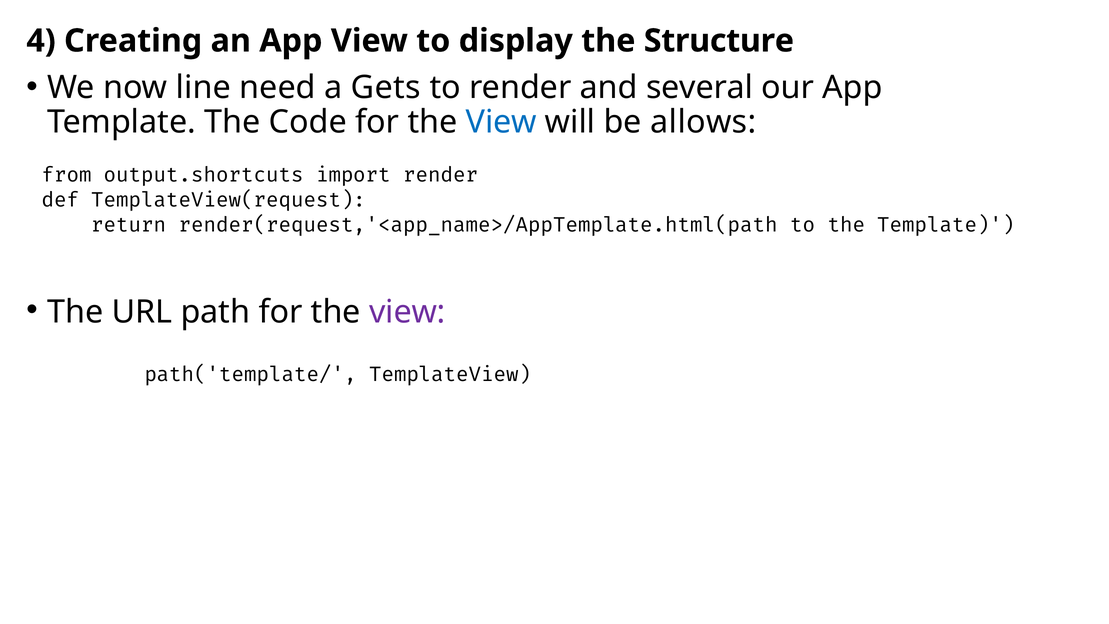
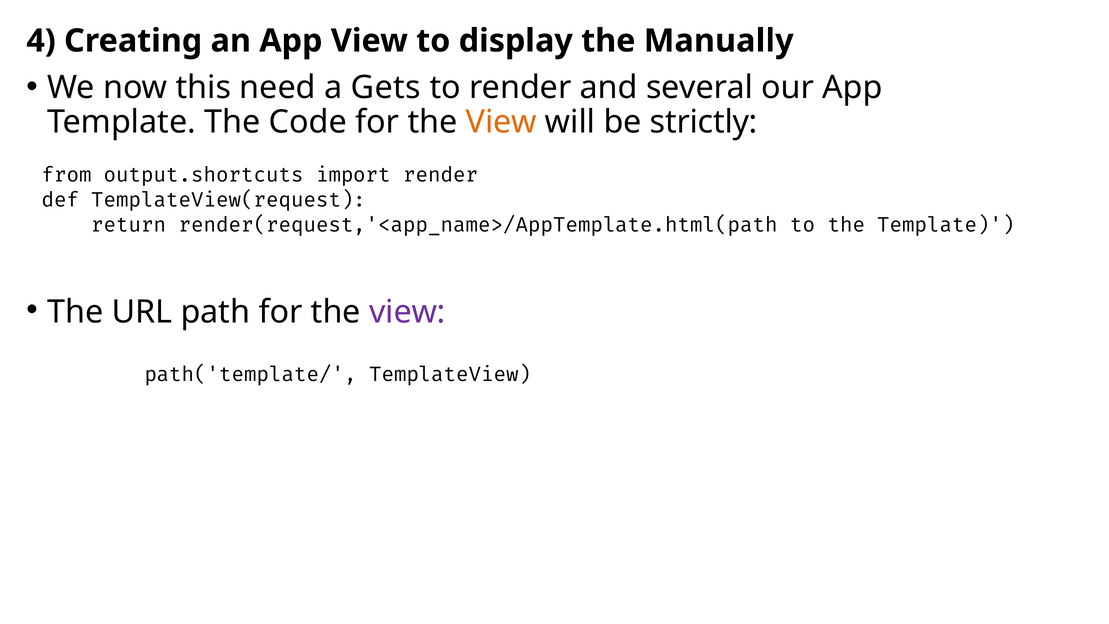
Structure: Structure -> Manually (719, 41)
line: line -> this (203, 87)
View colour: blue -> orange (501, 122)
allows: allows -> strictly (704, 122)
